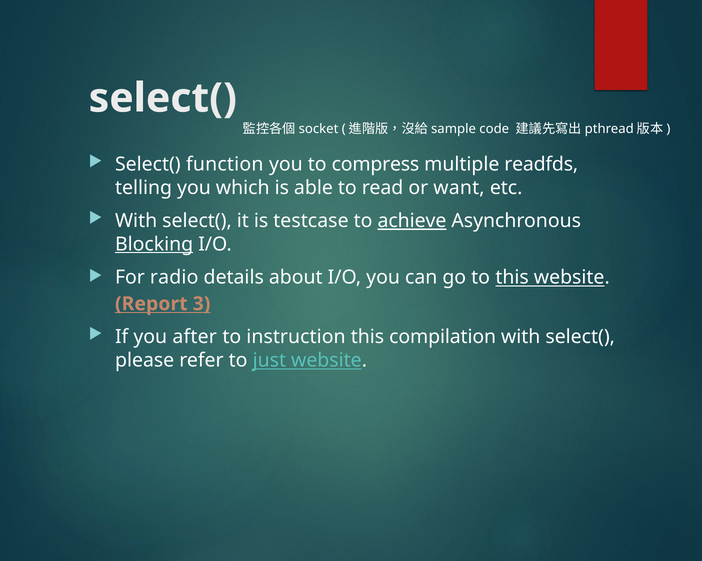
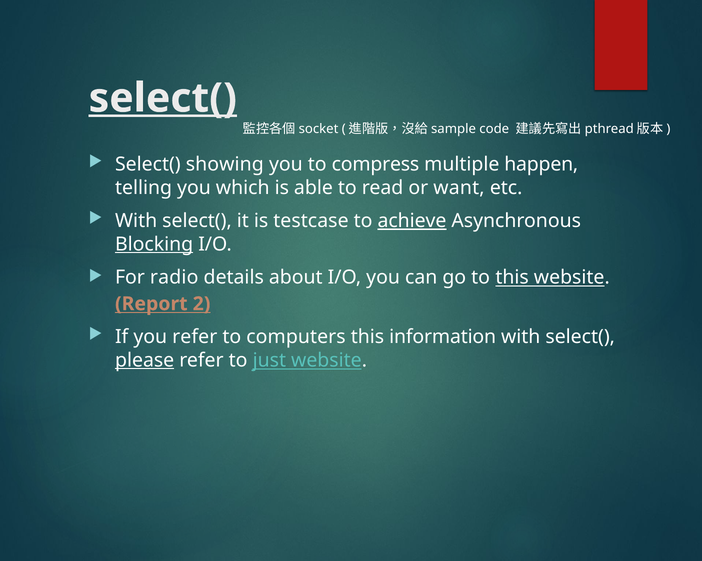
select( underline: none -> present (163, 98)
function: function -> showing (225, 165)
readfds: readfds -> happen (541, 165)
3: 3 -> 2 (202, 304)
you after: after -> refer (195, 337)
instruction: instruction -> computers (296, 337)
compilation: compilation -> information (443, 337)
please underline: none -> present (145, 361)
